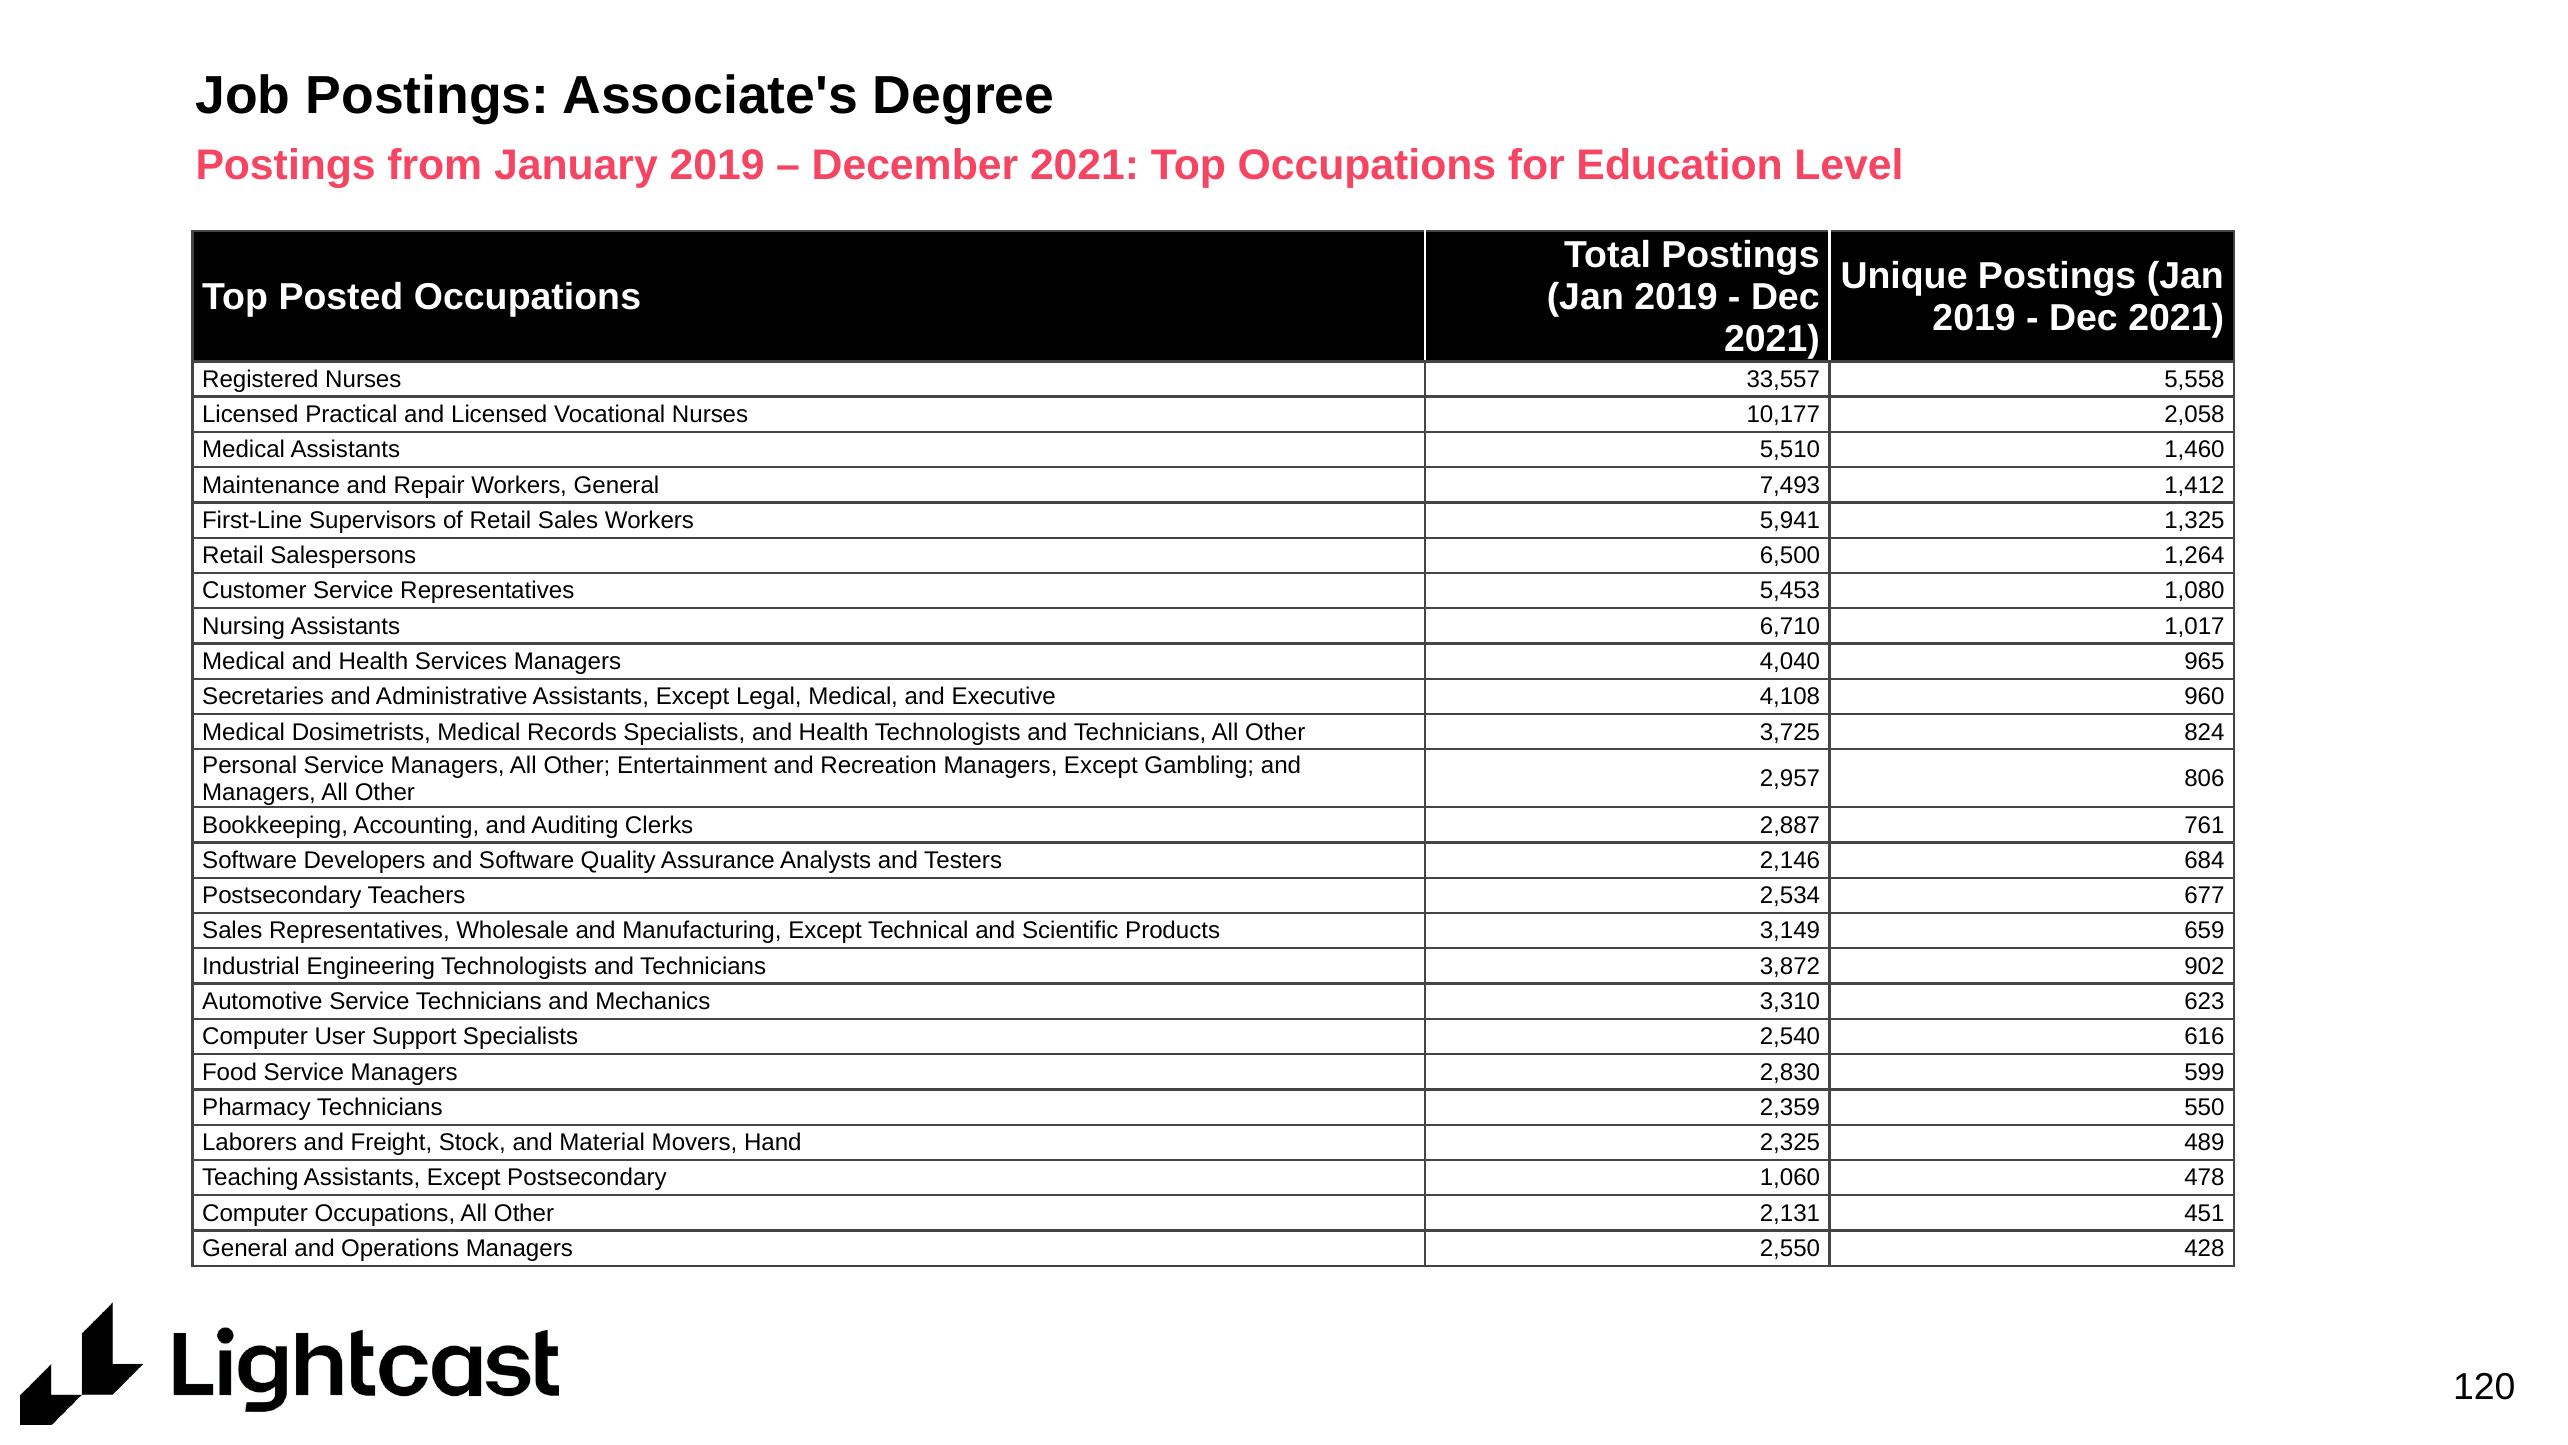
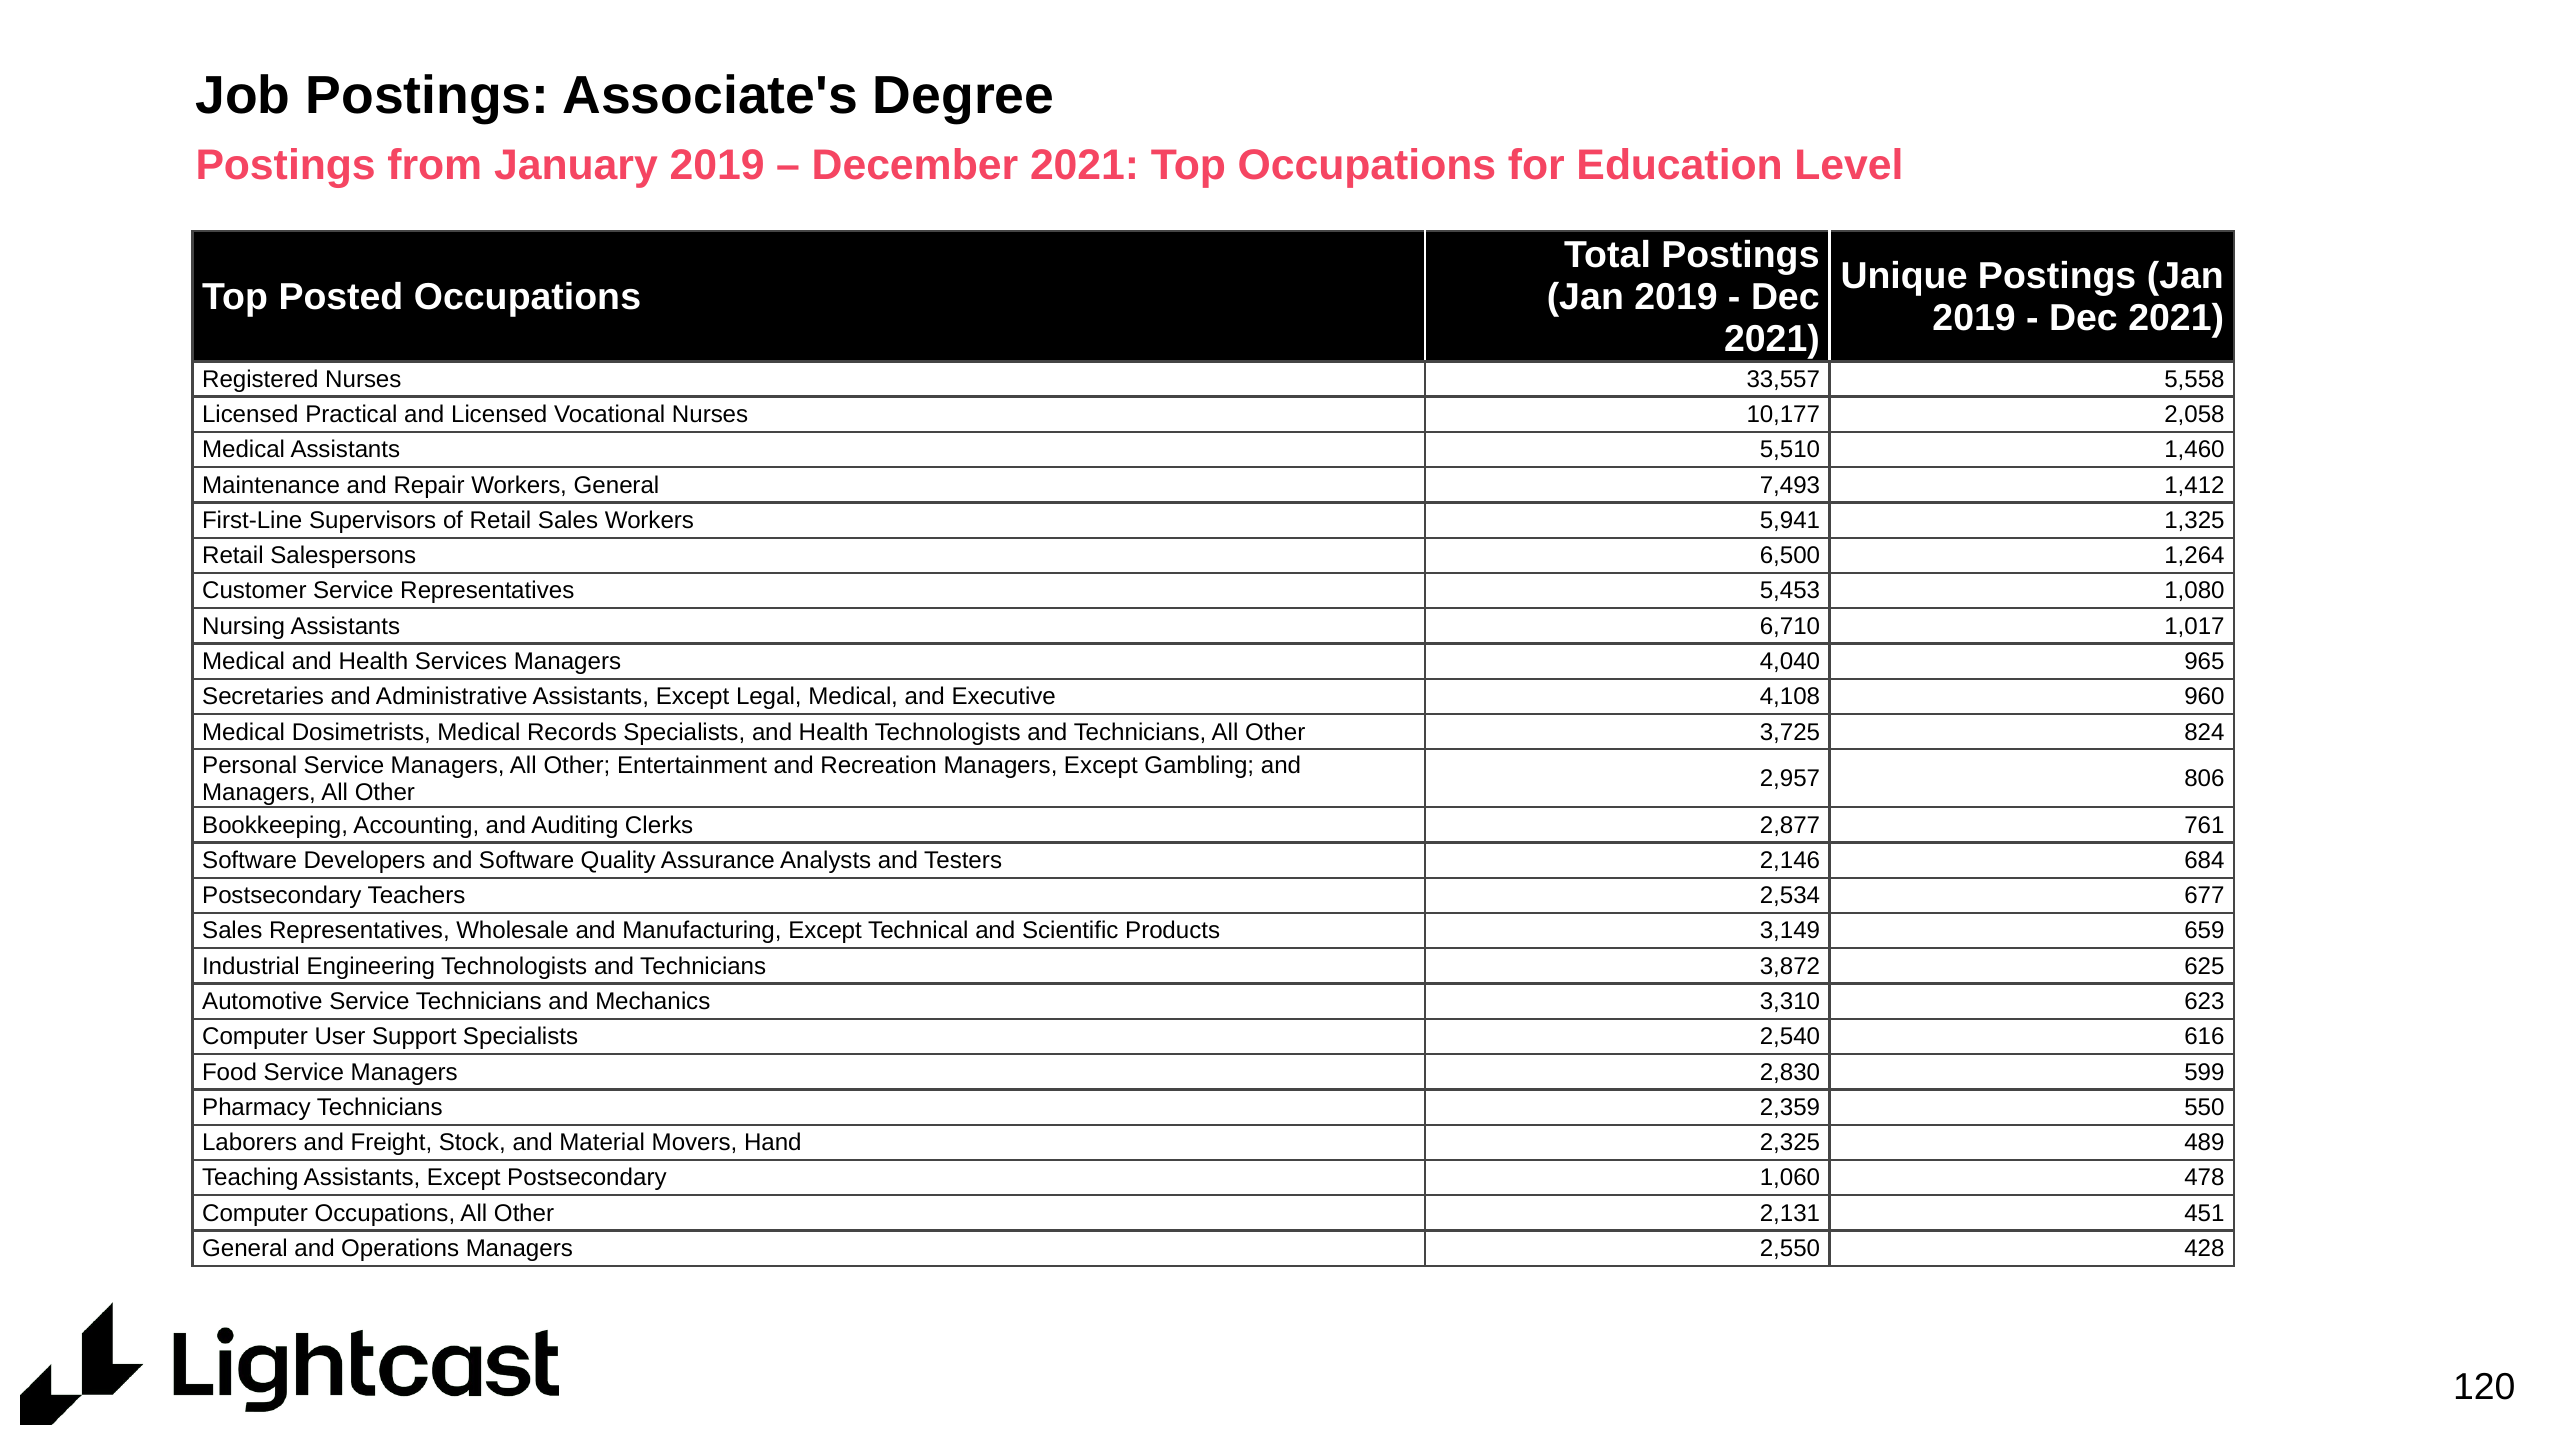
2,887: 2,887 -> 2,877 (1790, 825)
902: 902 -> 625 (2204, 966)
